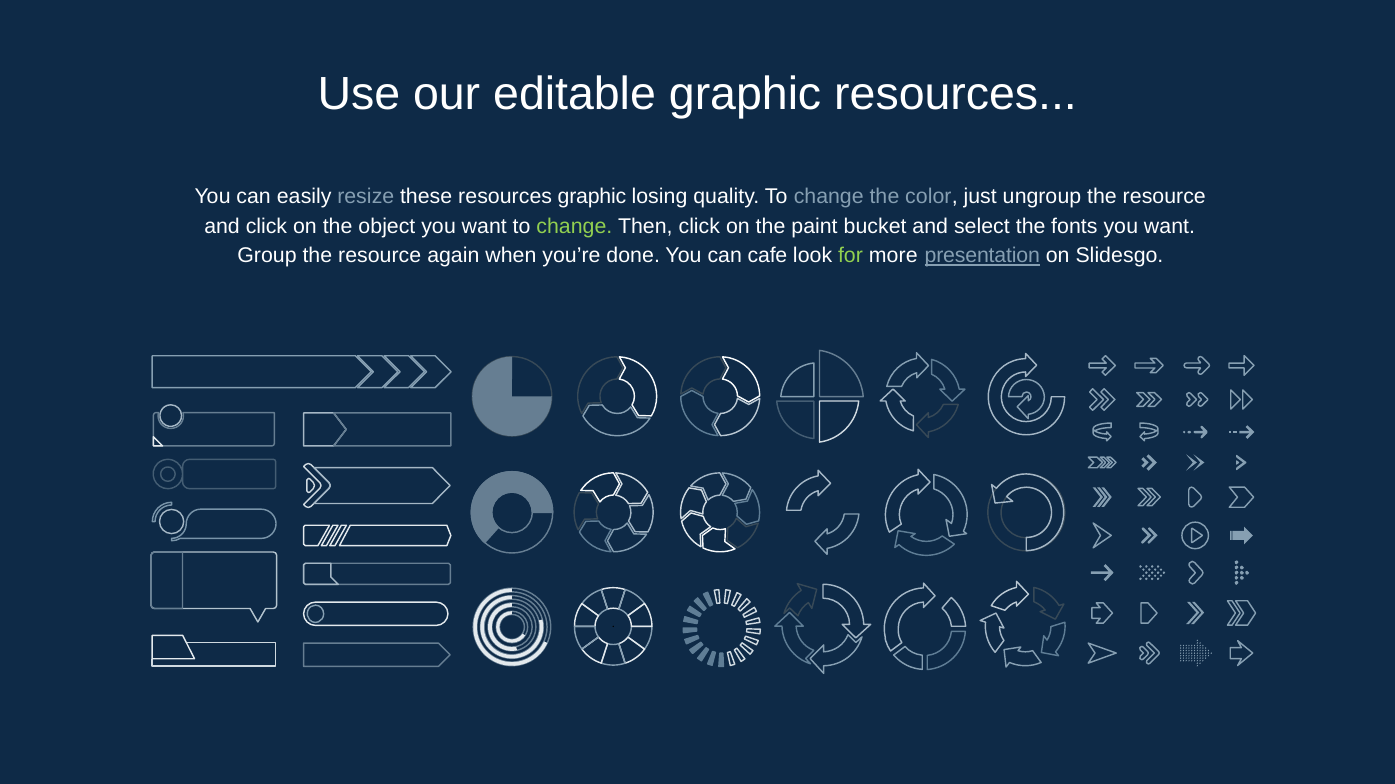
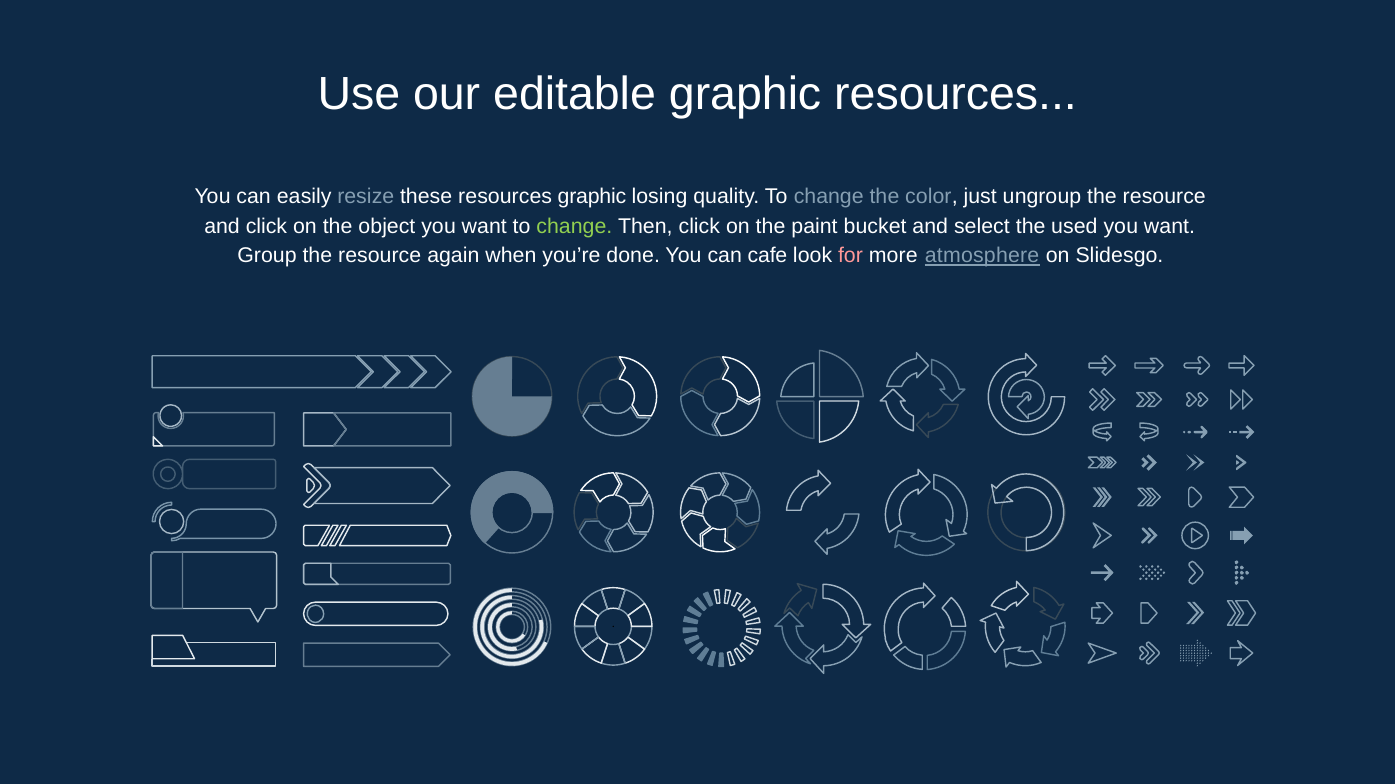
fonts: fonts -> used (1074, 226)
for colour: light green -> pink (850, 256)
presentation: presentation -> atmosphere (982, 256)
